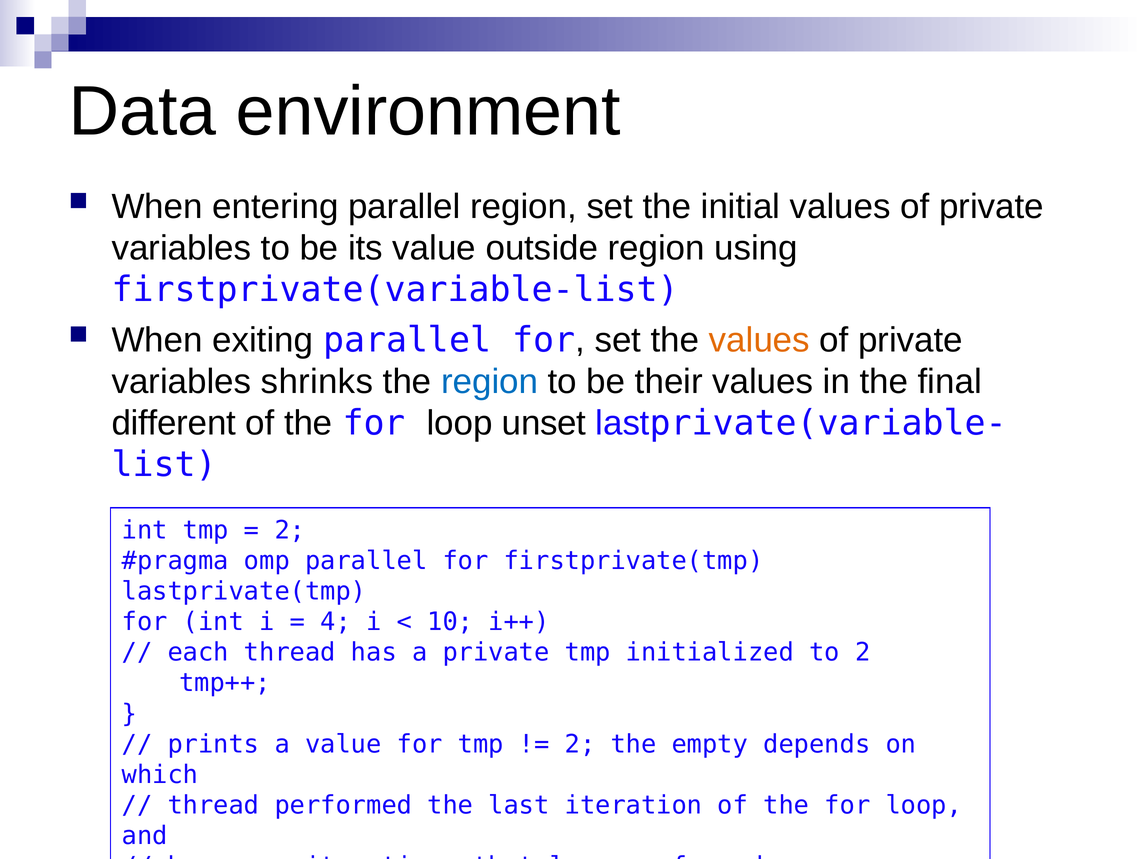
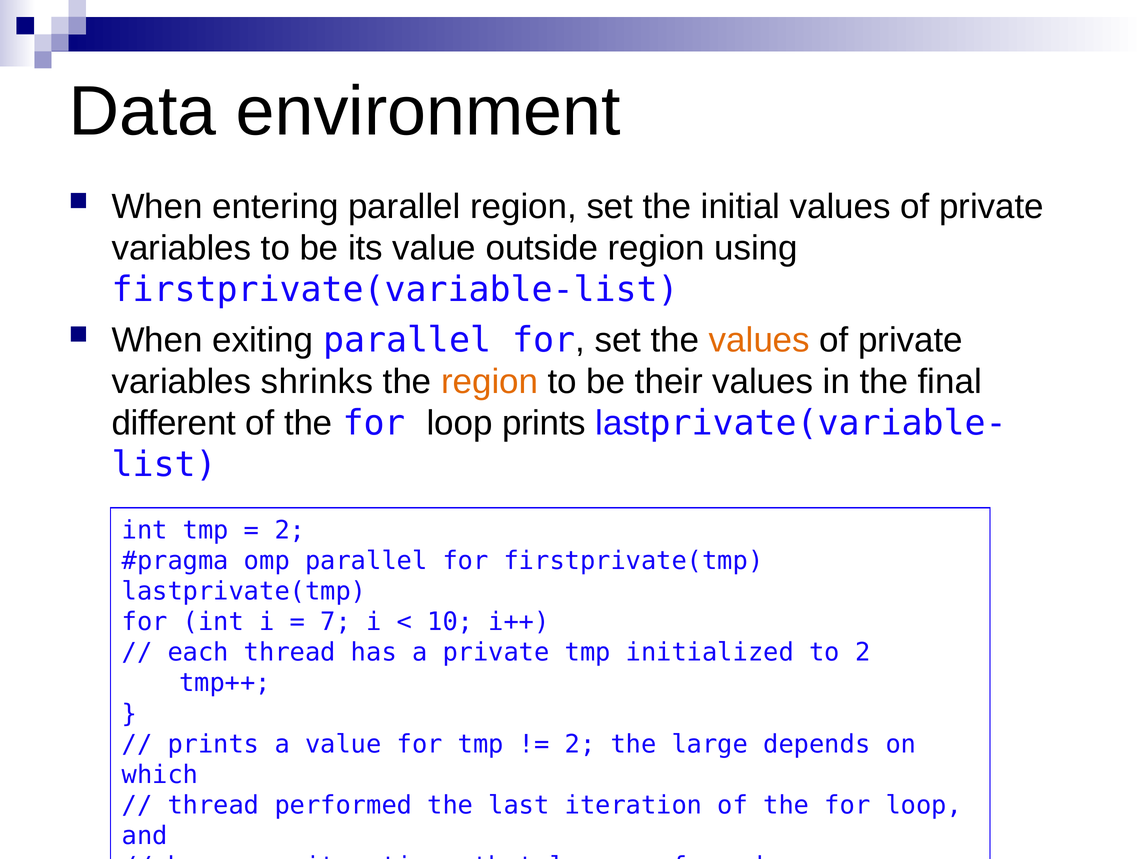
region colour: blue -> orange (490, 382)
loop unset: unset -> prints (544, 423)
4: 4 -> 7 (336, 622)
empty: empty -> large (710, 744)
